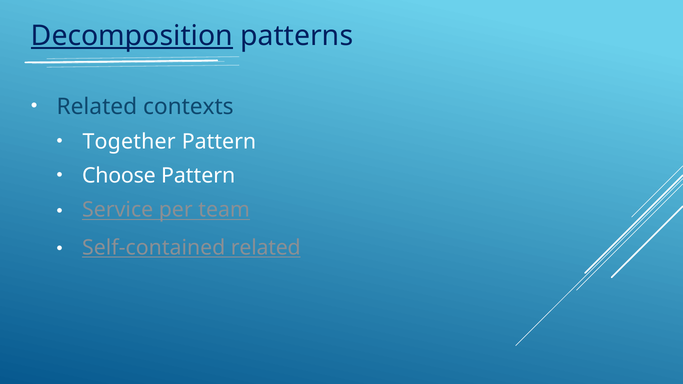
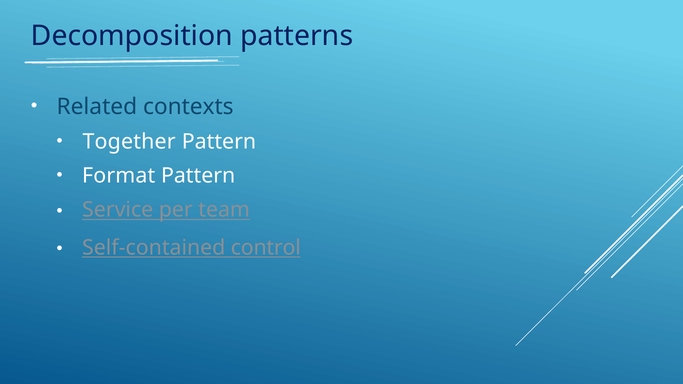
Decomposition underline: present -> none (132, 36)
Choose: Choose -> Format (119, 176)
Self-contained related: related -> control (266, 248)
